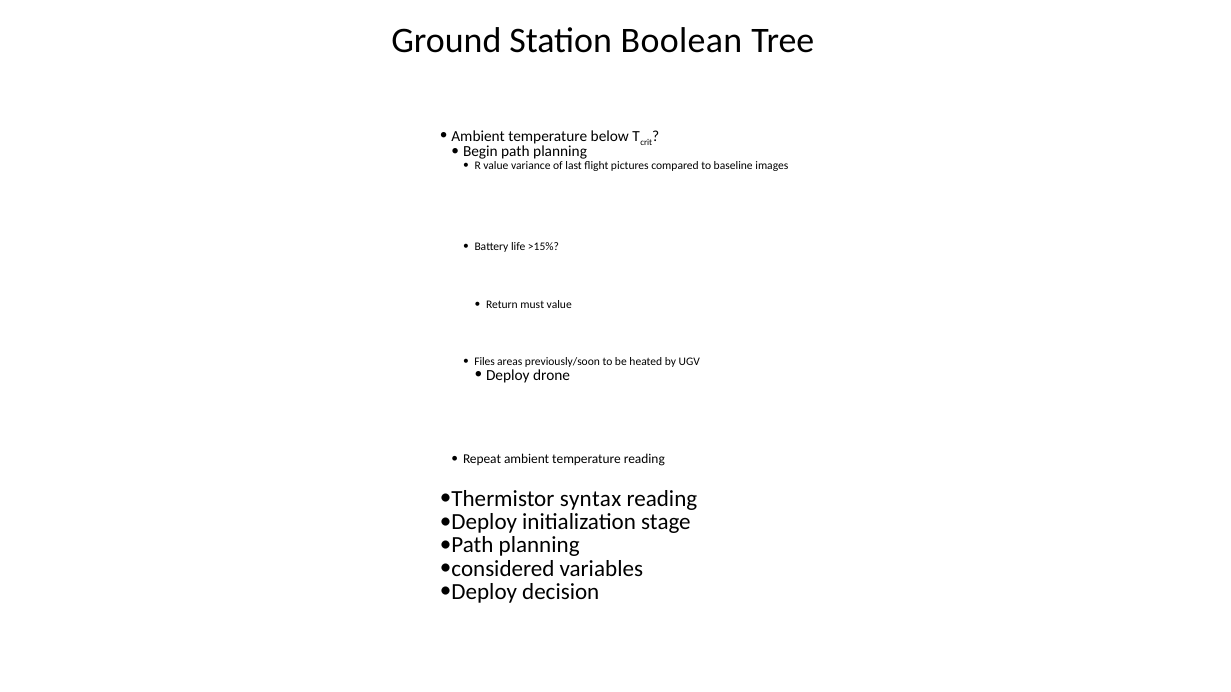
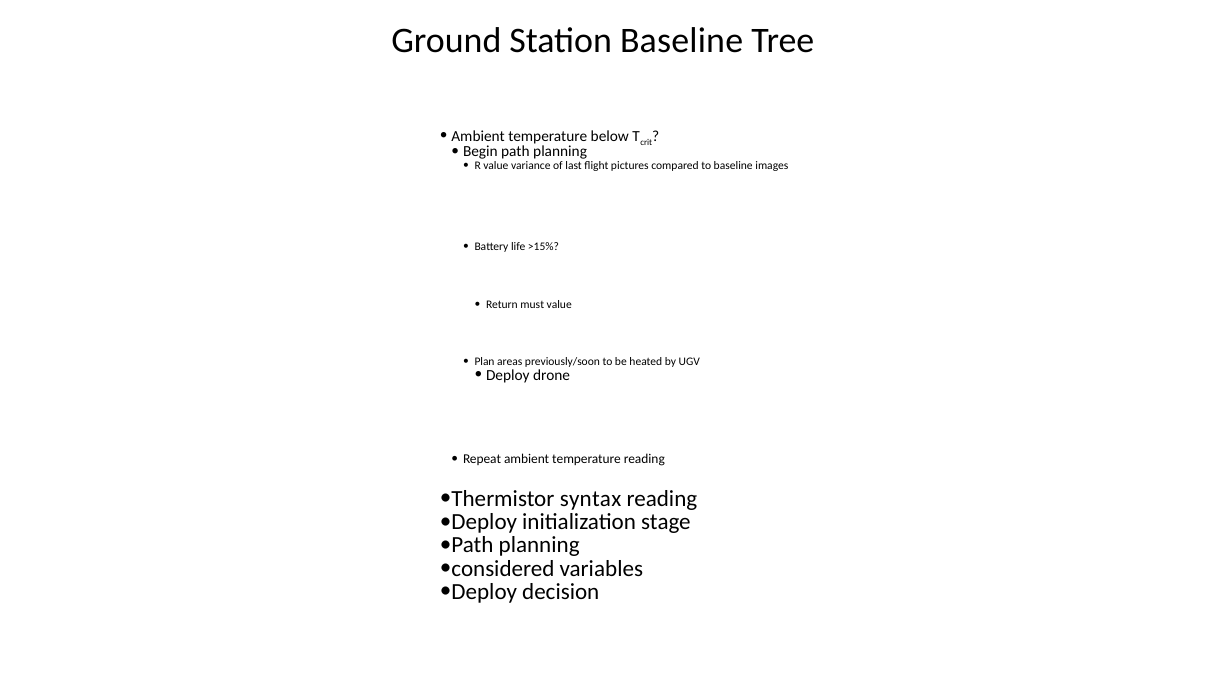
Station Boolean: Boolean -> Baseline (682, 40)
Files: Files -> Plan (485, 362)
